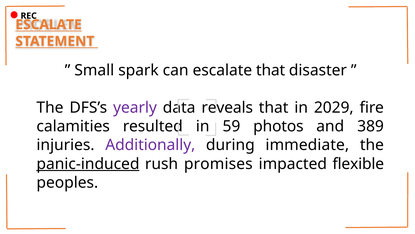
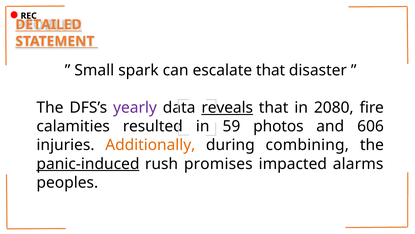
ESCALATE: ESCALATE -> DETAILED (49, 25)
reveals underline: none -> present (227, 107)
2029: 2029 -> 2080 (334, 107)
389: 389 -> 606 (371, 126)
Additionally colour: purple -> orange (150, 145)
immediate: immediate -> combining (307, 145)
flexible: flexible -> alarms (358, 163)
